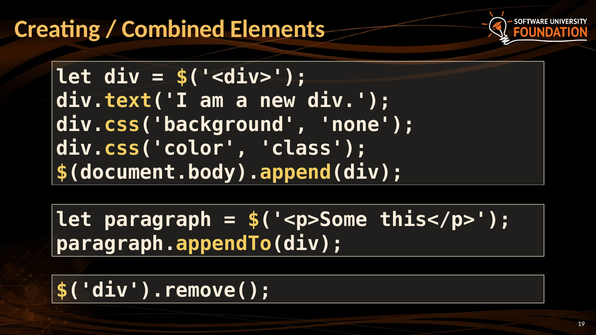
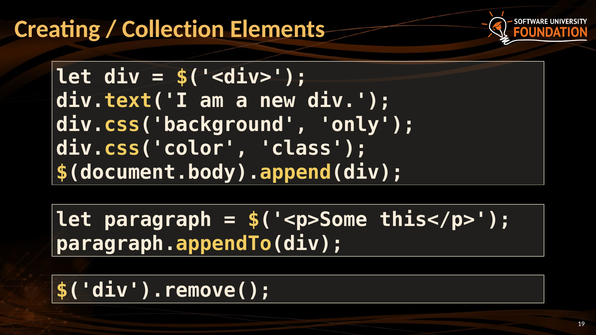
Combined: Combined -> Collection (173, 29)
none: none -> only (367, 125)
